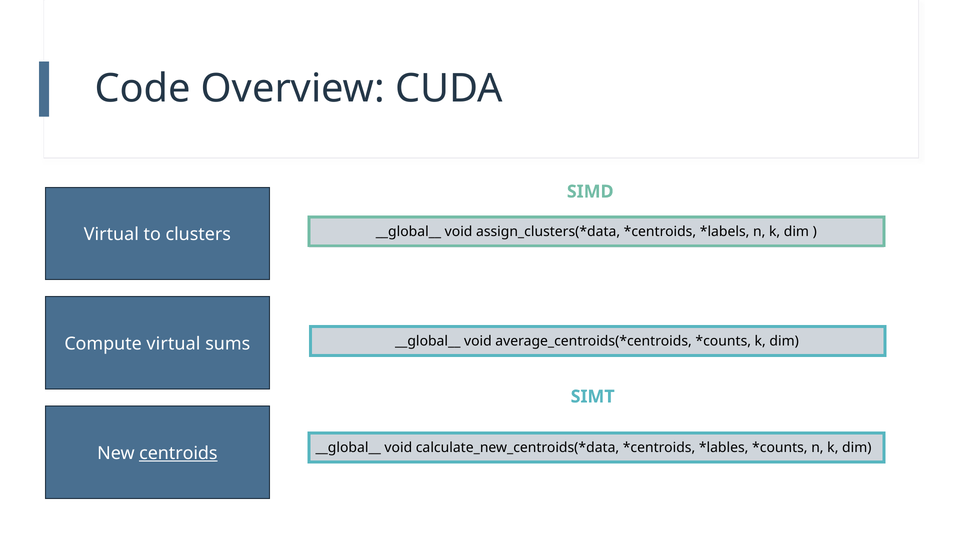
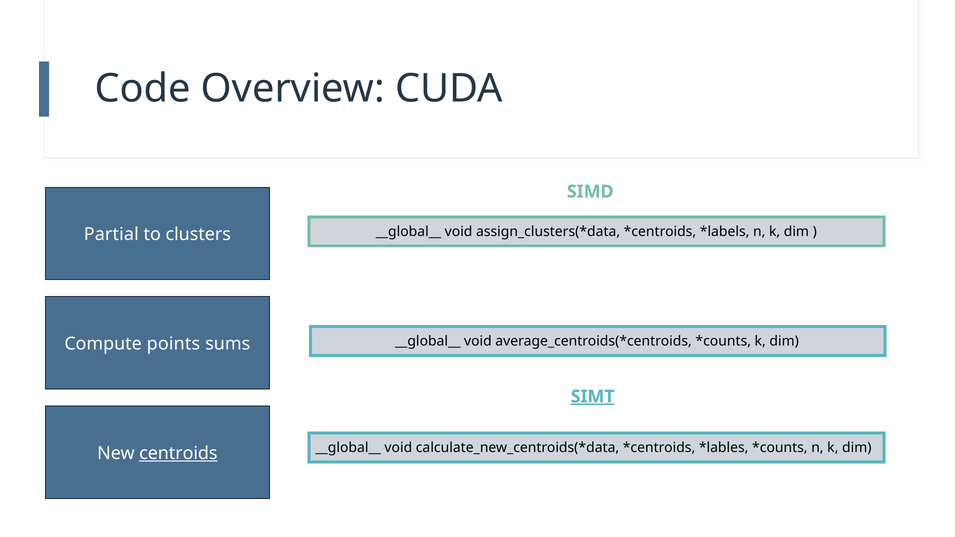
Virtual: Virtual -> Partial (111, 235)
Compute virtual: virtual -> points (173, 344)
SIMT underline: none -> present (593, 397)
